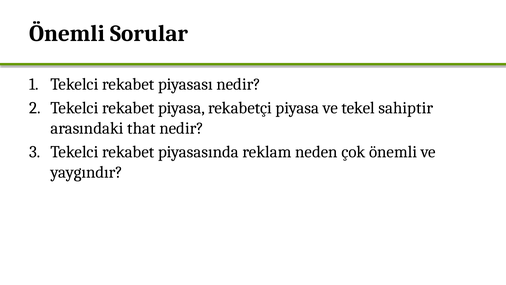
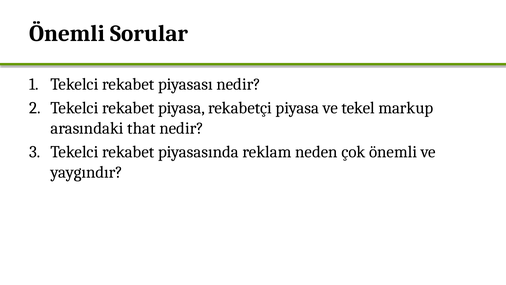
sahiptir: sahiptir -> markup (406, 108)
